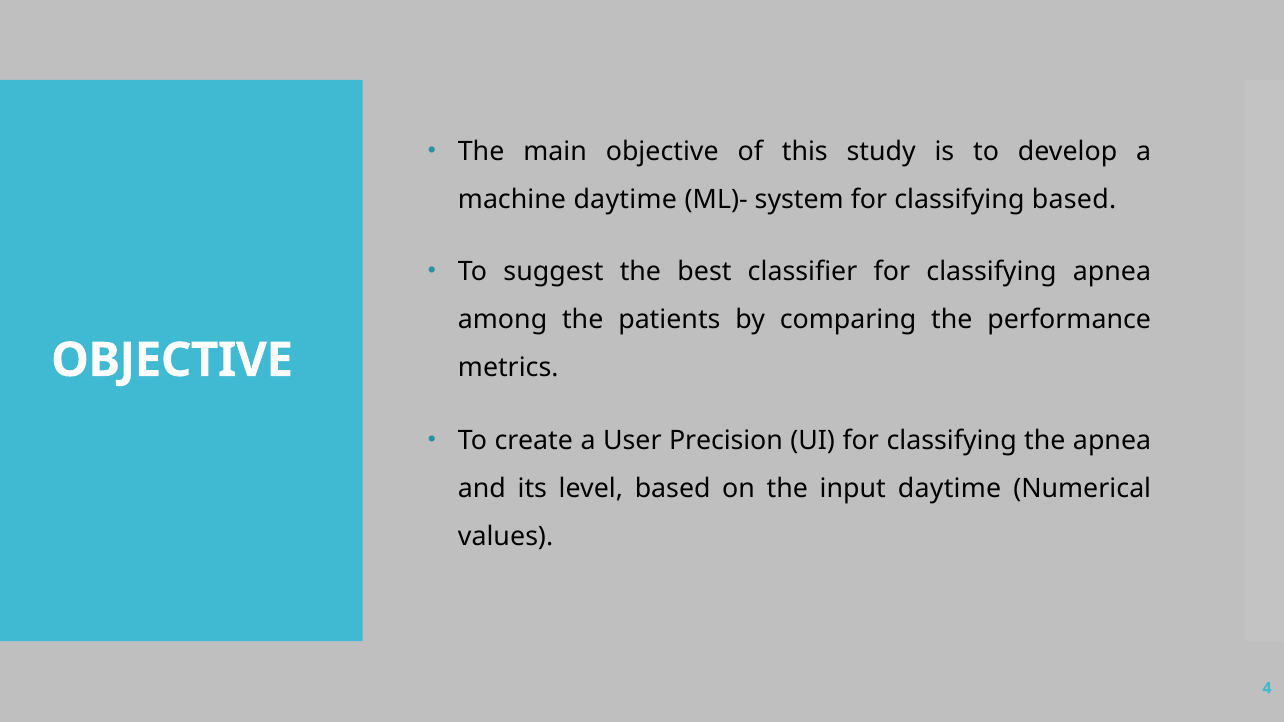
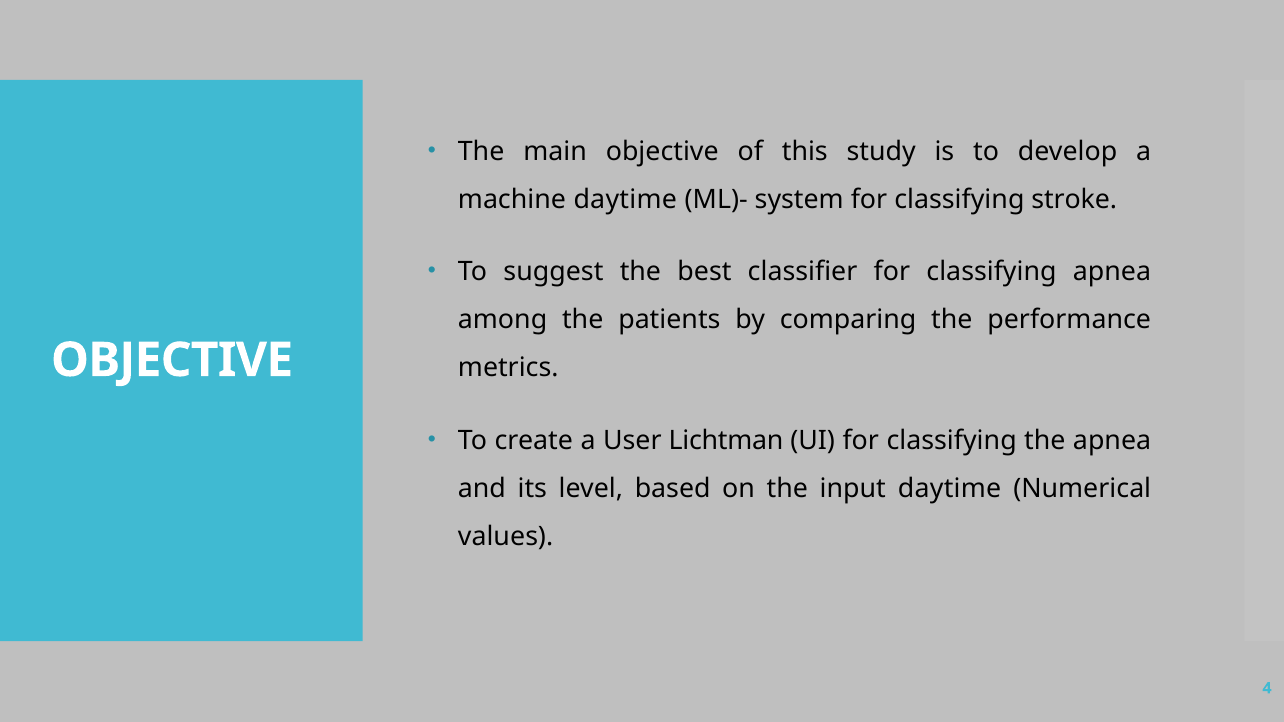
classifying based: based -> stroke (1074, 200)
Precision: Precision -> Lichtman (726, 440)
